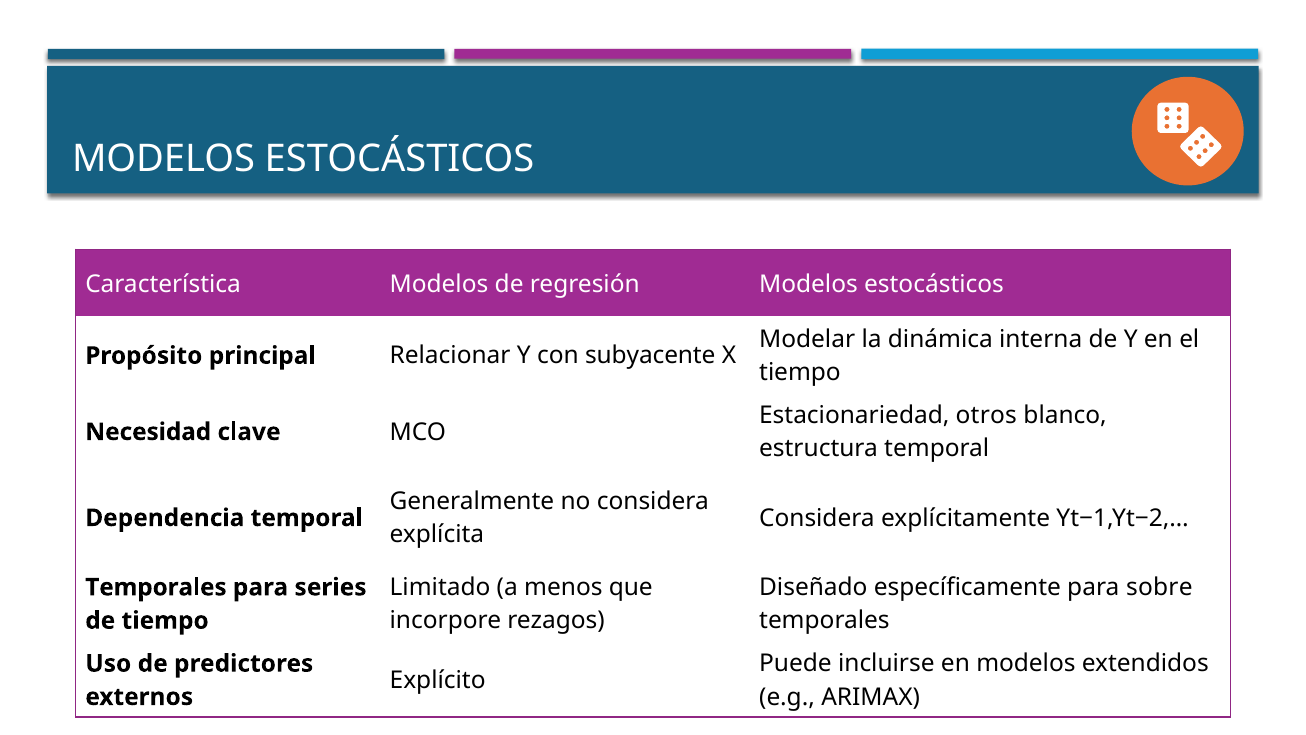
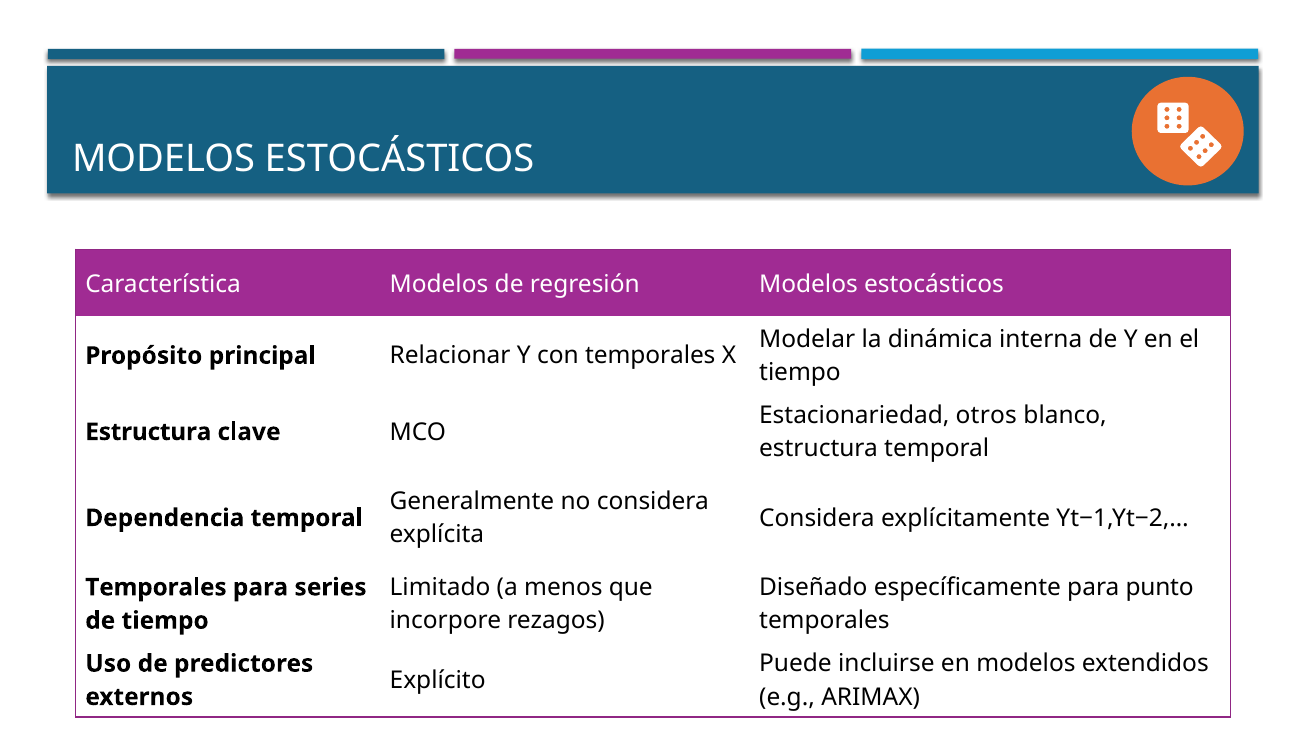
con subyacente: subyacente -> temporales (650, 355)
Necesidad: Necesidad -> Estructura (148, 432)
sobre: sobre -> punto (1160, 587)
